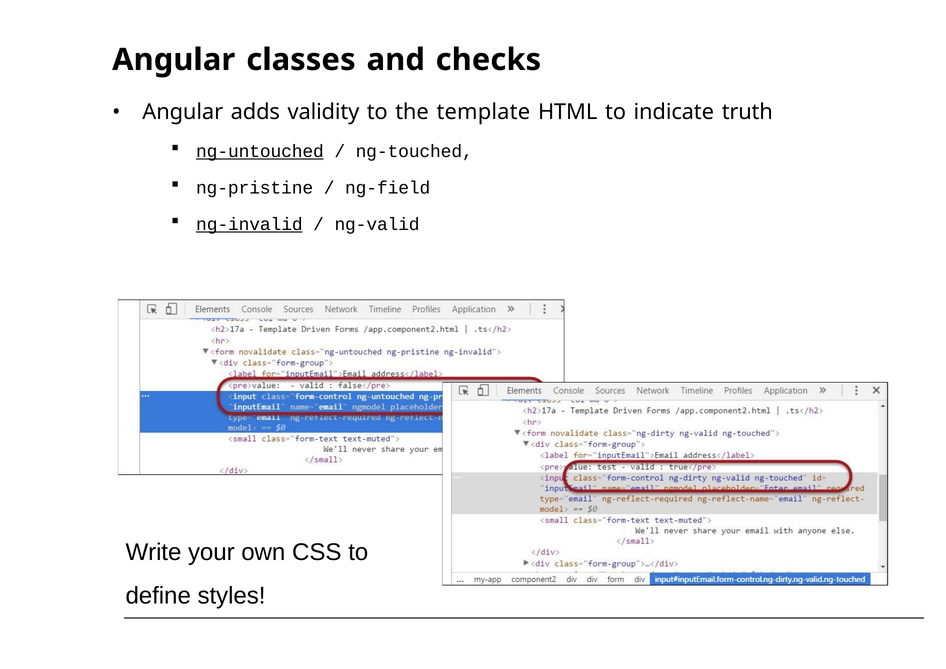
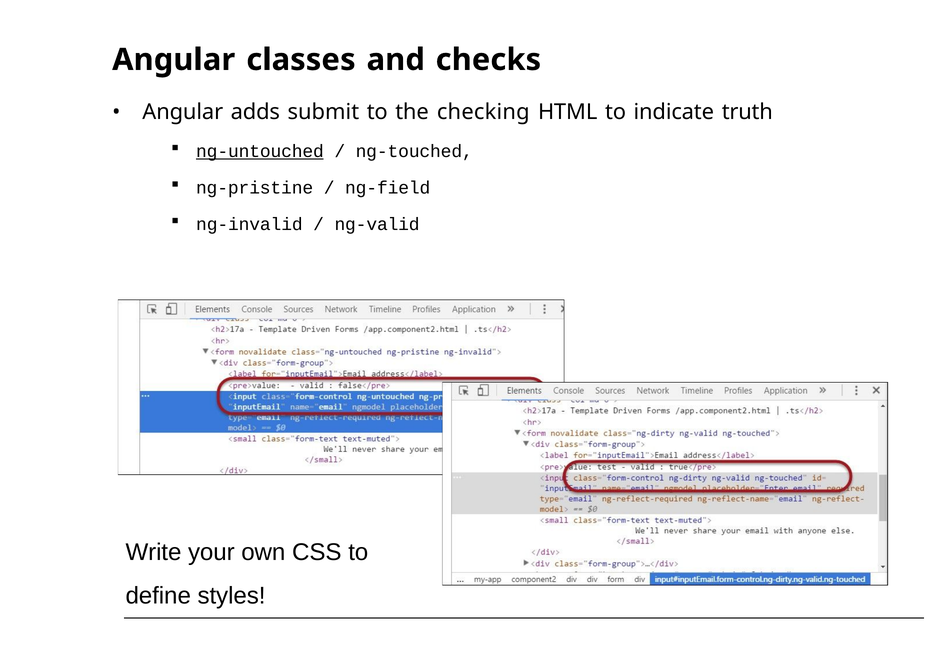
validity: validity -> submit (323, 112)
template: template -> checking (483, 112)
ng-invalid underline: present -> none (249, 224)
